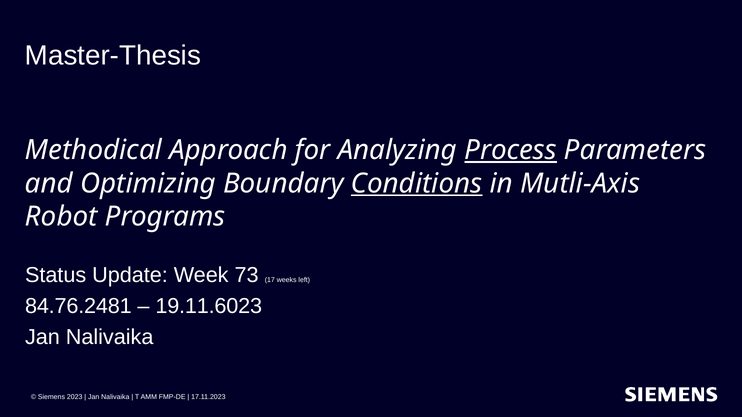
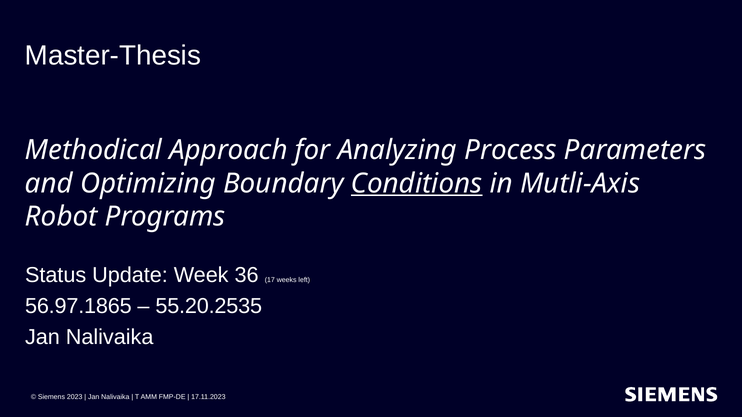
Process underline: present -> none (511, 150)
73: 73 -> 36 (247, 276)
84.76.2481: 84.76.2481 -> 56.97.1865 (78, 306)
19.11.6023: 19.11.6023 -> 55.20.2535 (209, 306)
